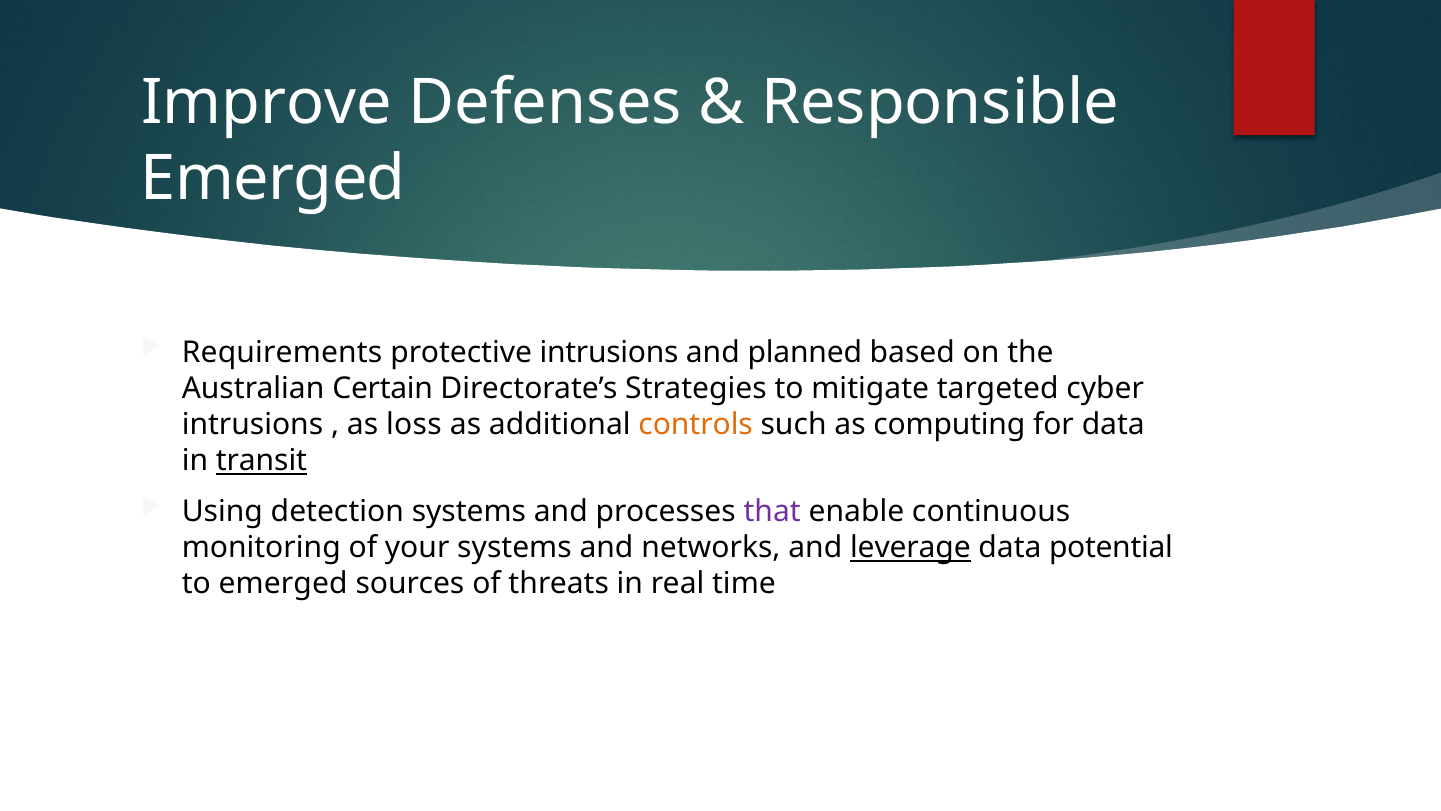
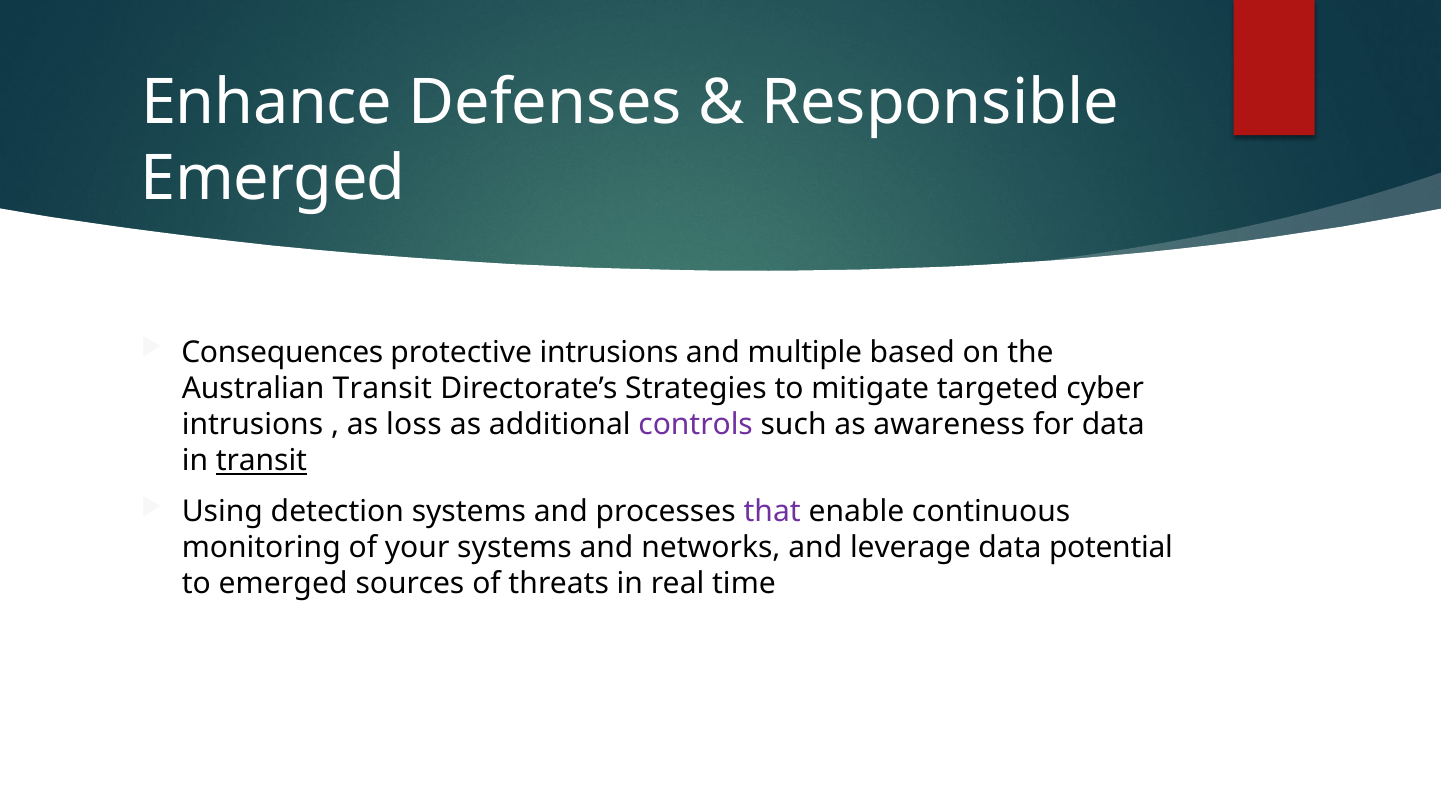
Improve: Improve -> Enhance (267, 103)
Requirements: Requirements -> Consequences (282, 352)
planned: planned -> multiple (805, 352)
Australian Certain: Certain -> Transit (382, 388)
controls colour: orange -> purple (696, 424)
computing: computing -> awareness (949, 424)
leverage underline: present -> none (910, 548)
